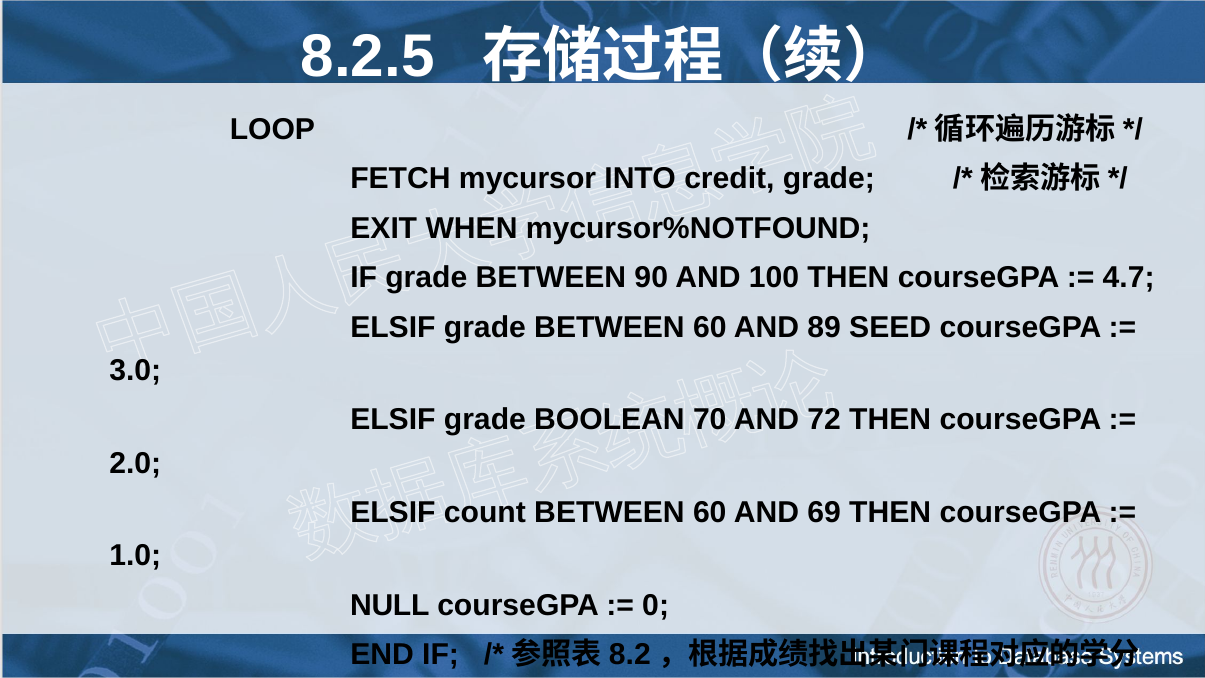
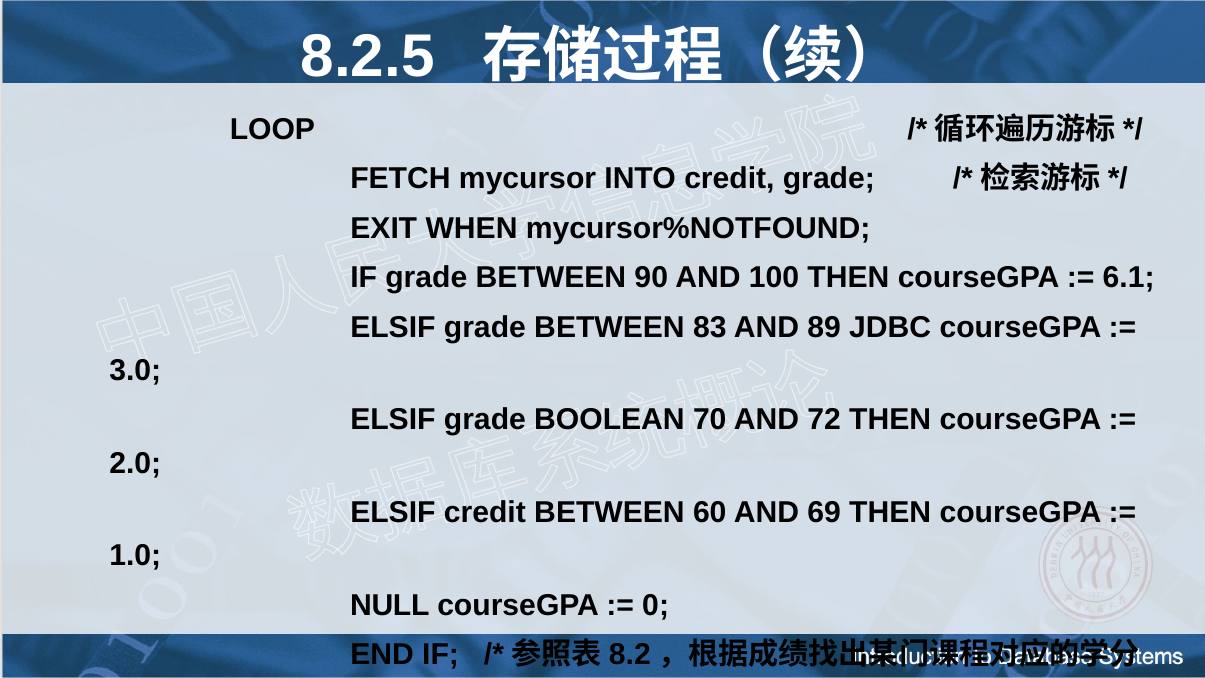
4.7: 4.7 -> 6.1 (1129, 278)
grade BETWEEN 60: 60 -> 83 (710, 327)
SEED: SEED -> JDBC (890, 327)
ELSIF count: count -> credit (485, 512)
